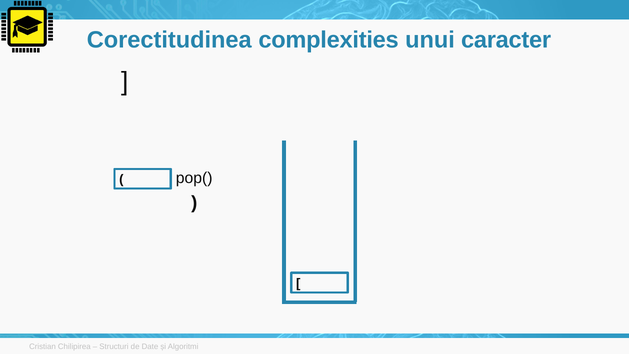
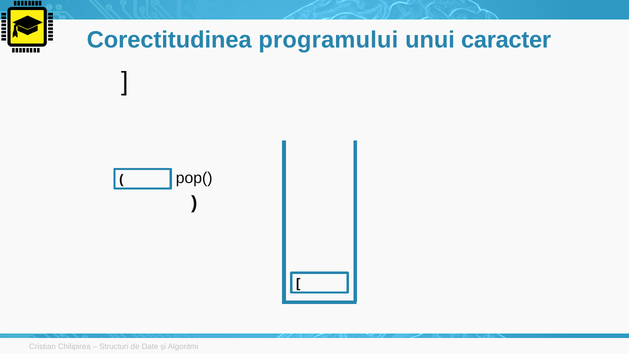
complexities: complexities -> programului (328, 40)
